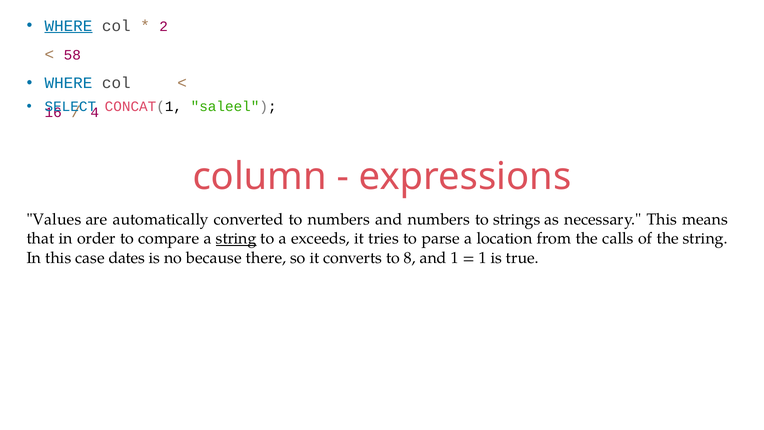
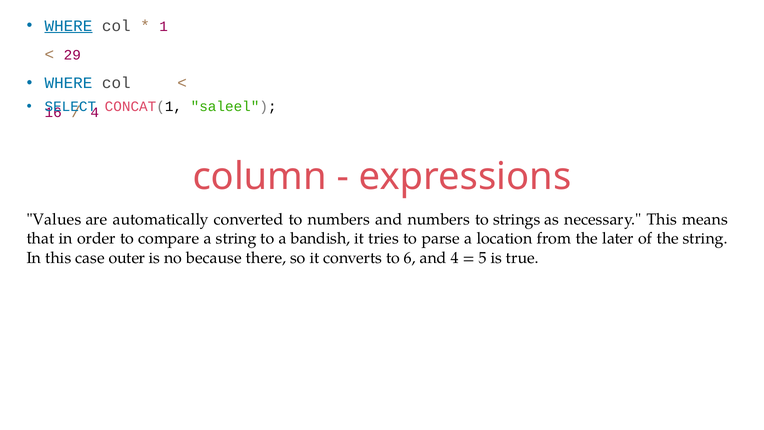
2: 2 -> 1 (164, 26)
58: 58 -> 29 (72, 55)
string underline: present -> none (236, 239)
exceeds: exceeds -> bandish (321, 239)
calls: calls -> later (618, 239)
dates: dates -> outer (127, 258)
8: 8 -> 6 (410, 258)
and 1: 1 -> 4 (455, 258)
1: 1 -> 5 (483, 258)
